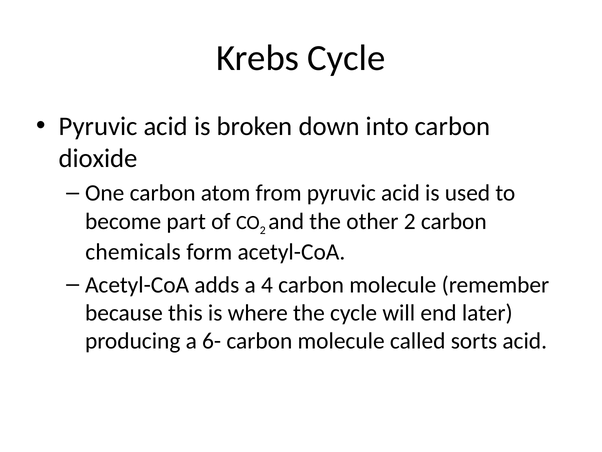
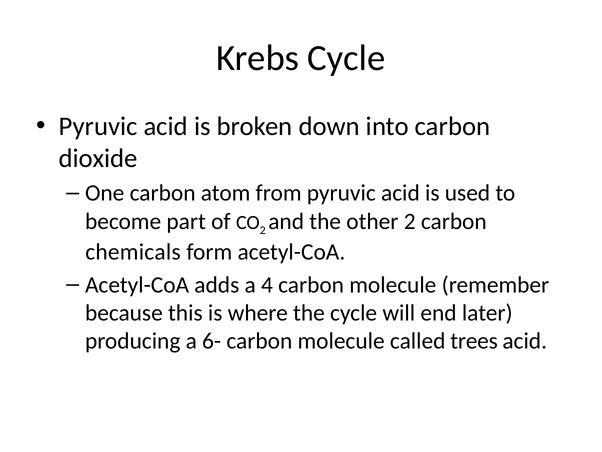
sorts: sorts -> trees (474, 341)
